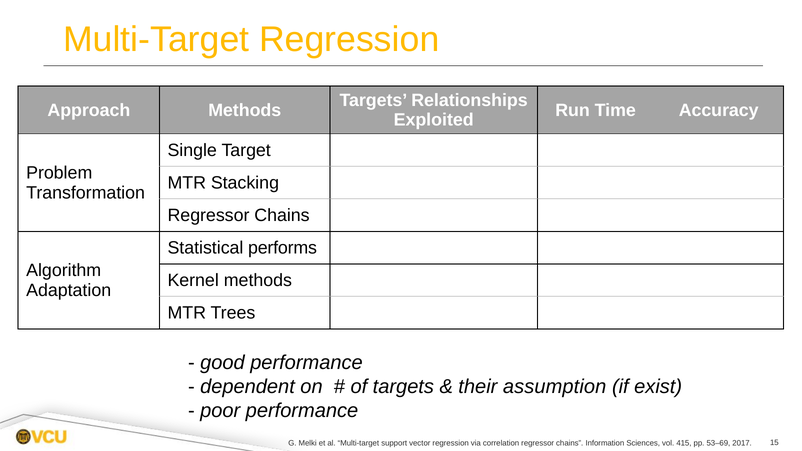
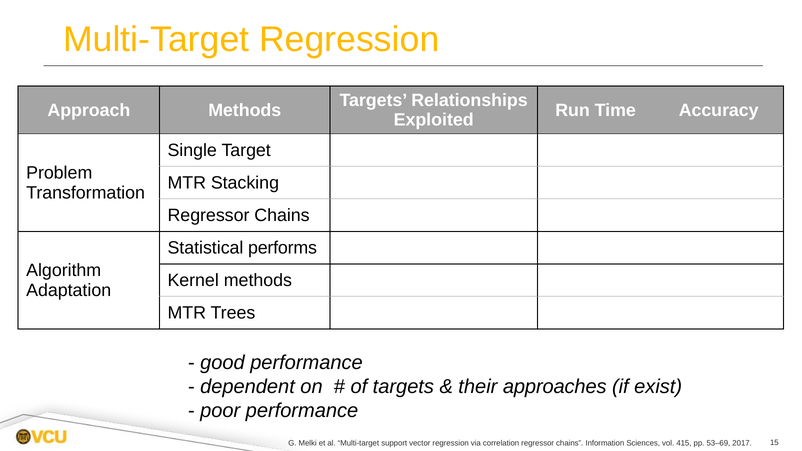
assumption: assumption -> approaches (555, 387)
